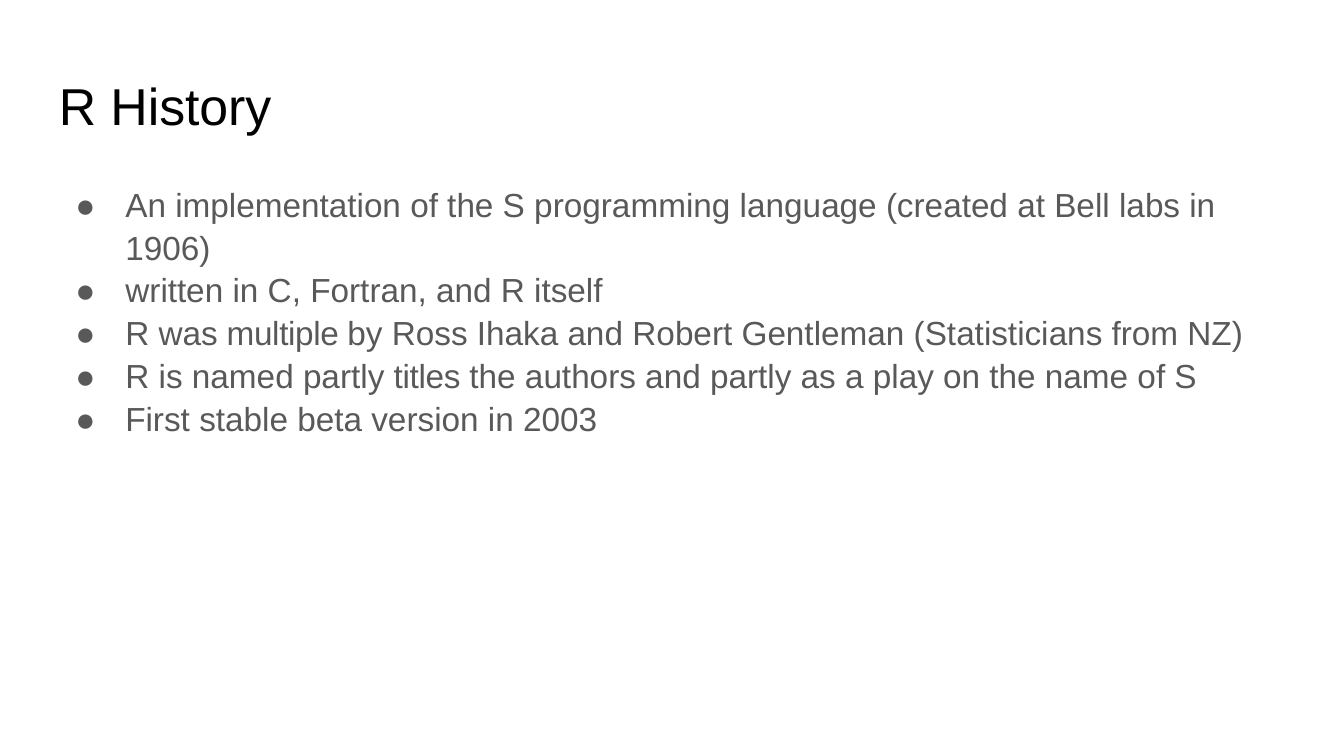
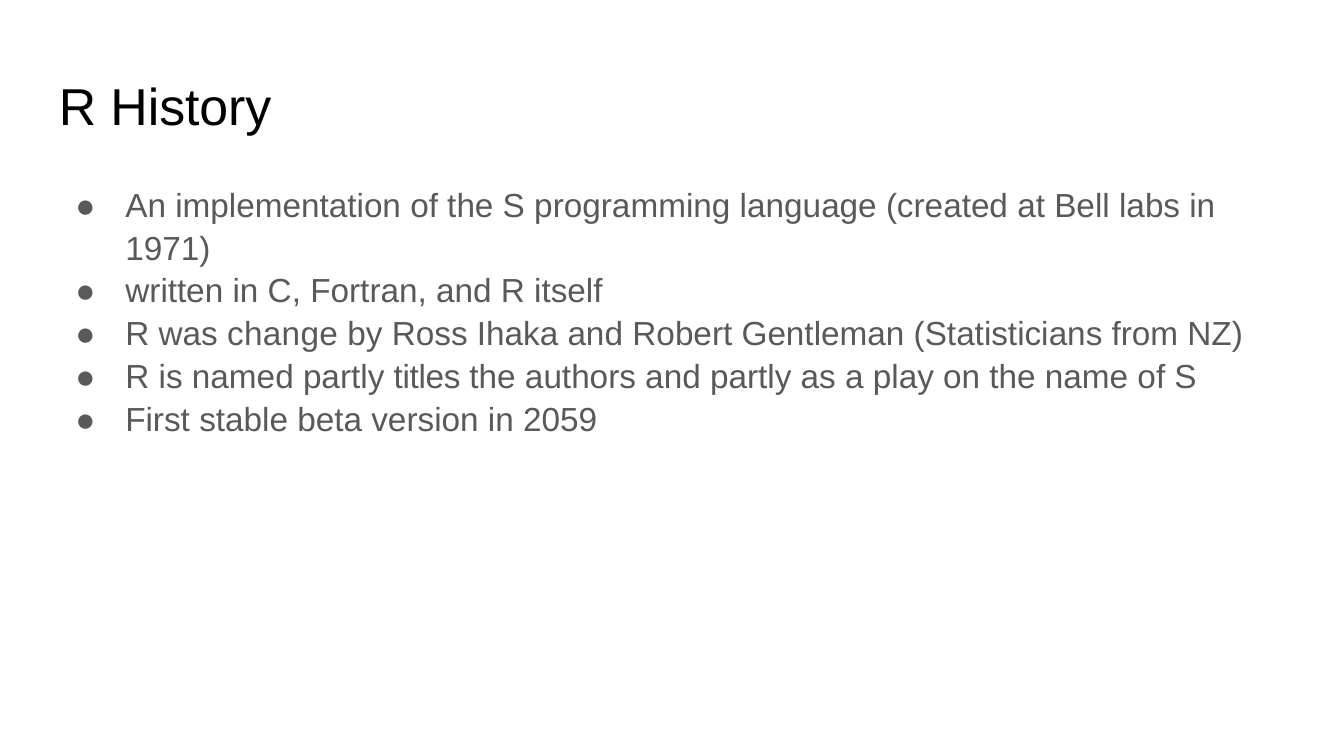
1906: 1906 -> 1971 (168, 249)
multiple: multiple -> change (282, 335)
2003: 2003 -> 2059 (560, 420)
